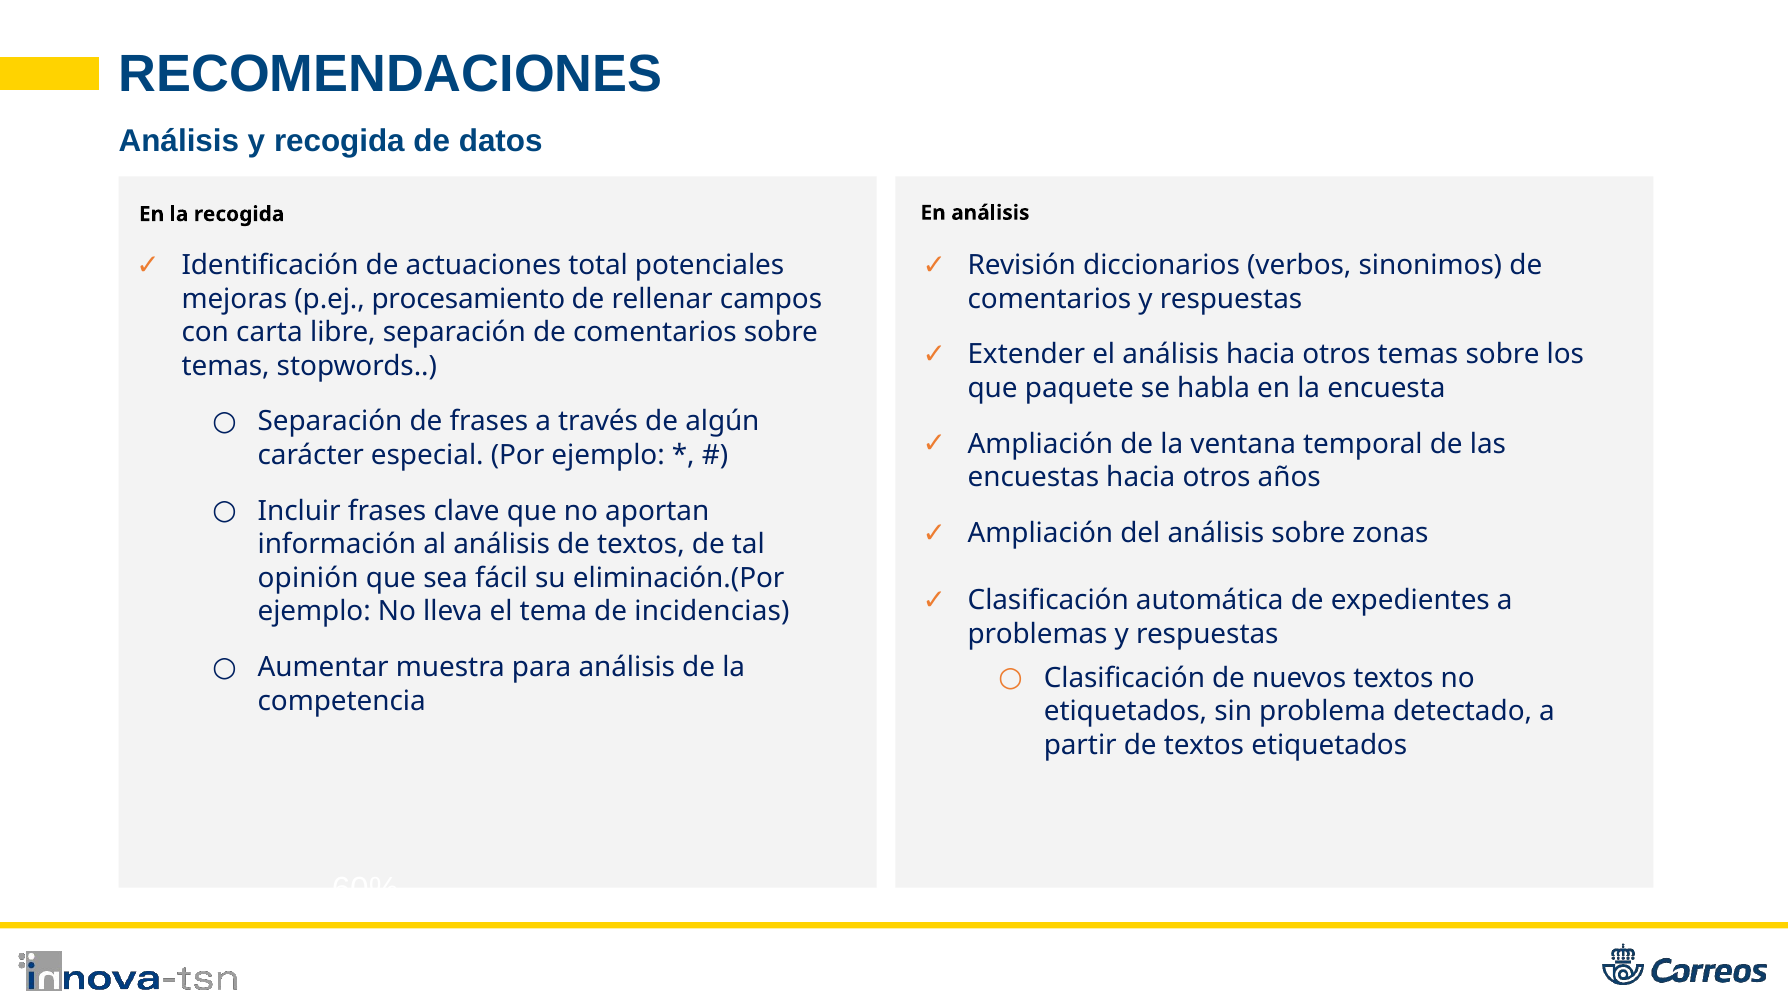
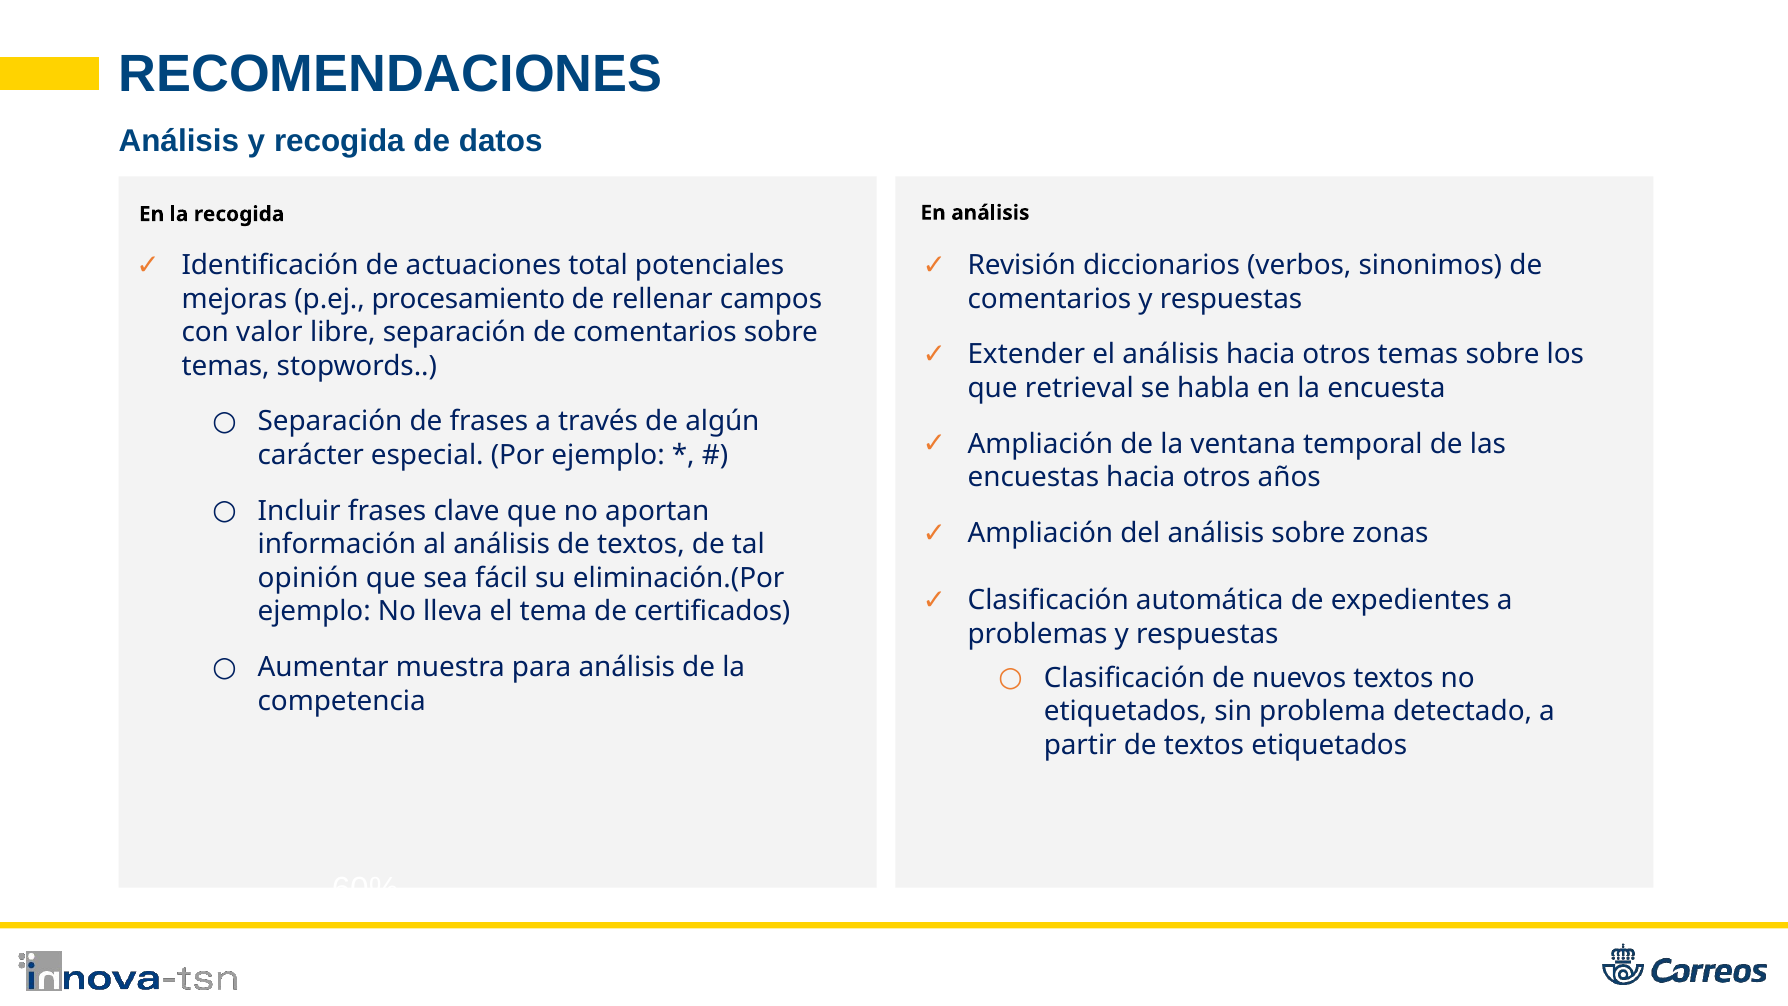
carta: carta -> valor (269, 332)
paquete: paquete -> retrieval (1079, 388)
incidencias: incidencias -> certificados (712, 612)
